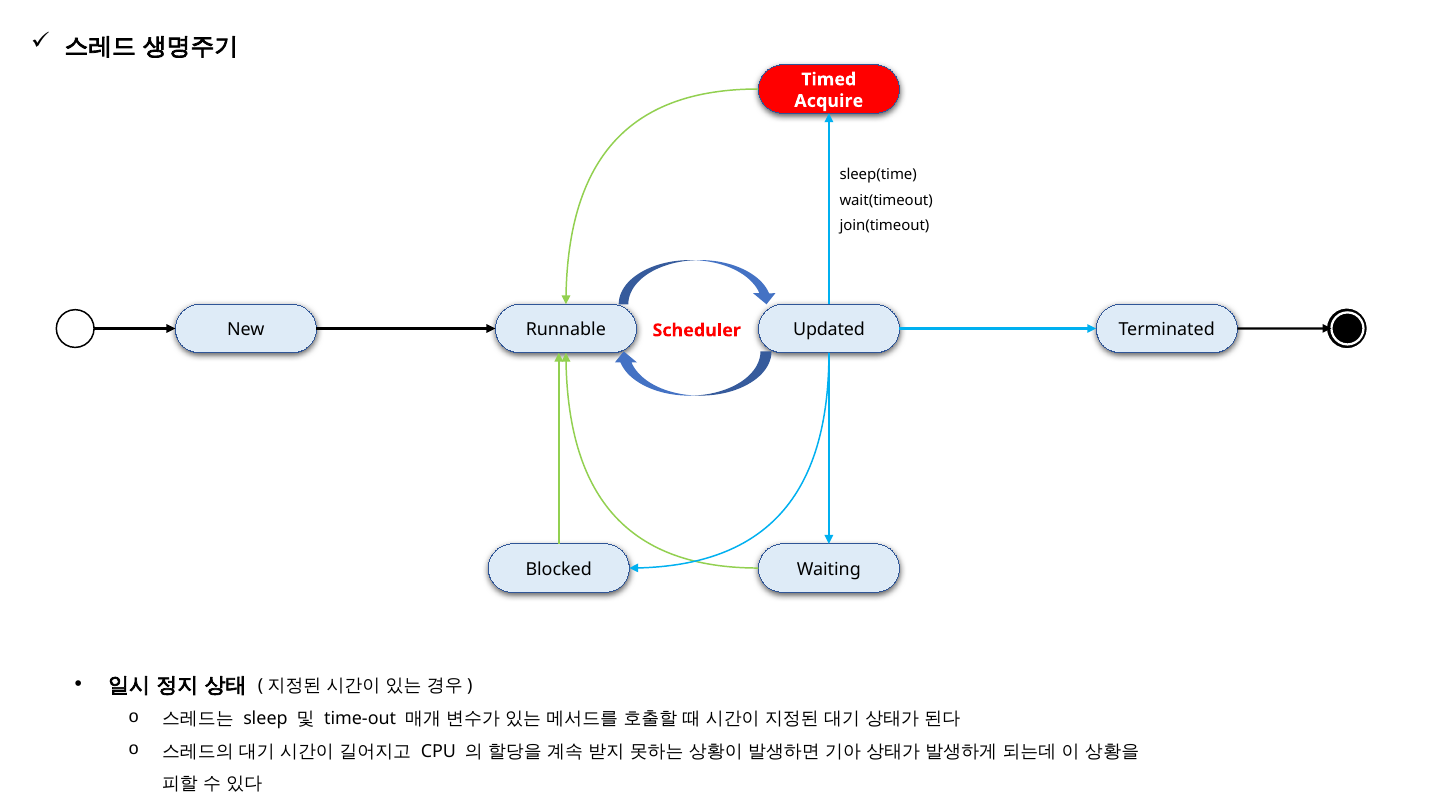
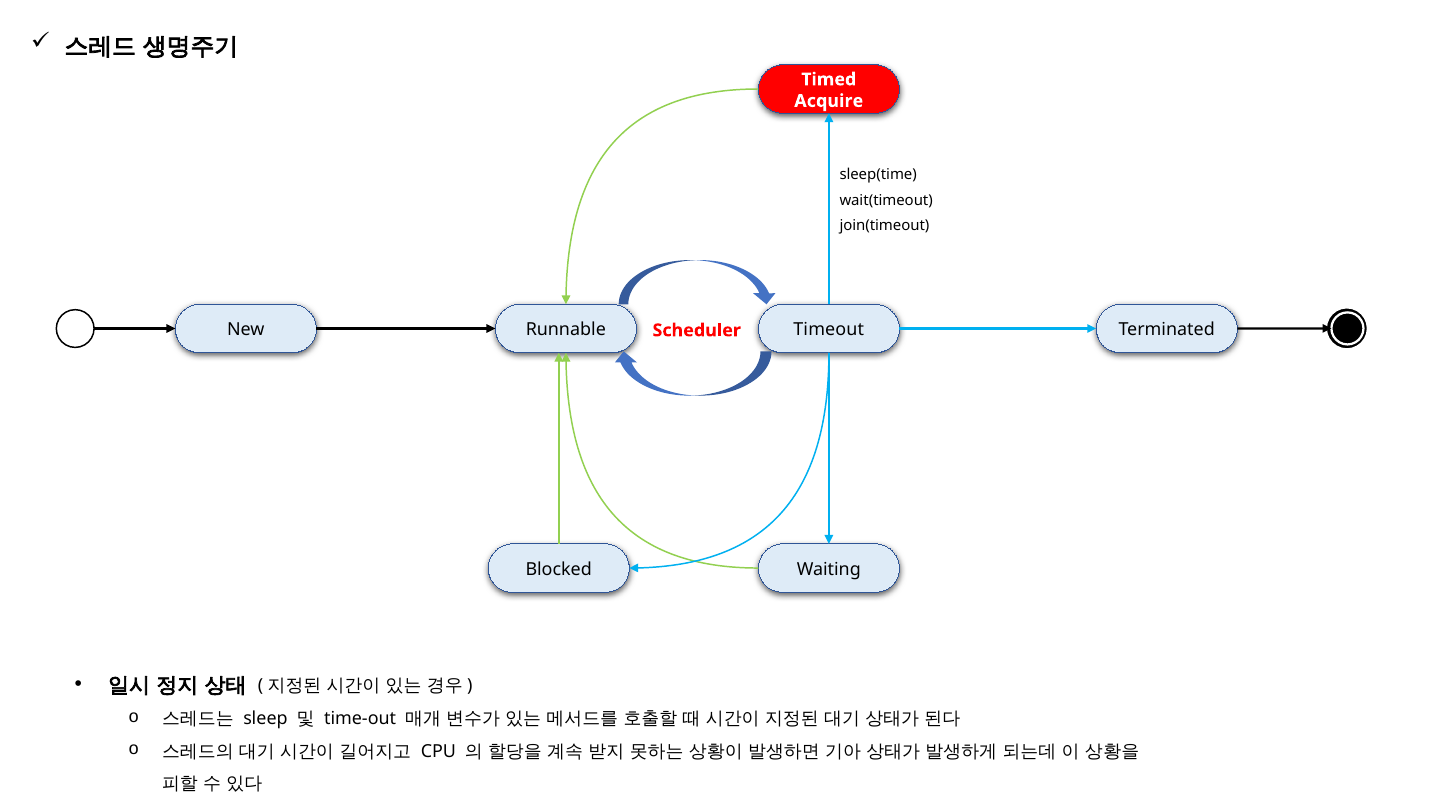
Updated: Updated -> Timeout (829, 330)
